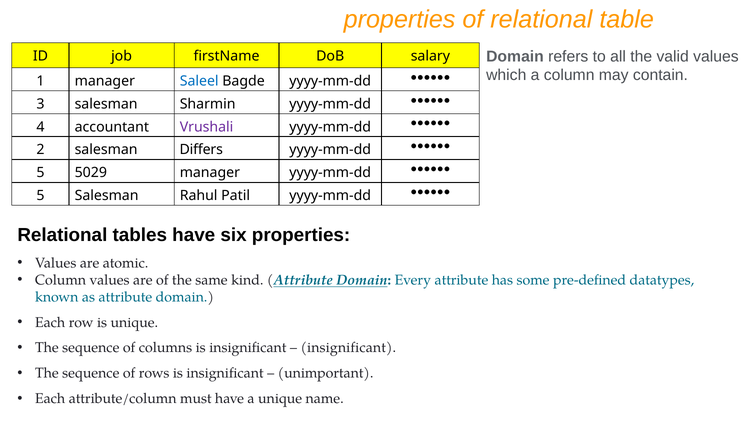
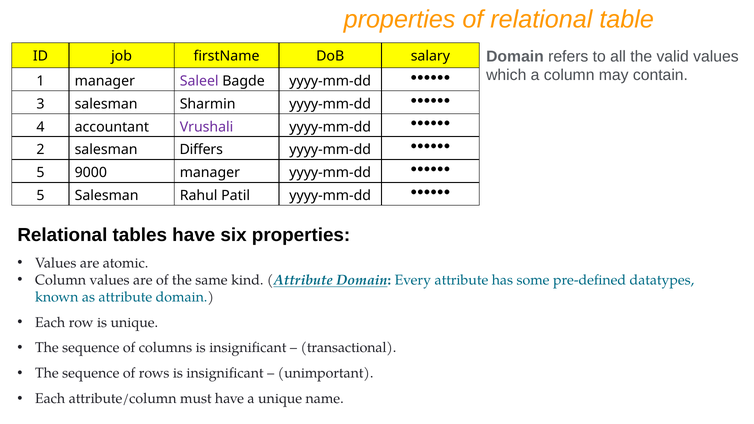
Saleel colour: blue -> purple (199, 81)
5029: 5029 -> 9000 (91, 173)
insignificant: insignificant -> transactional (348, 348)
